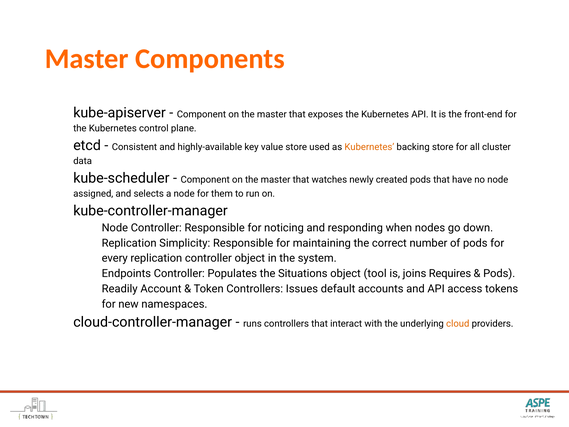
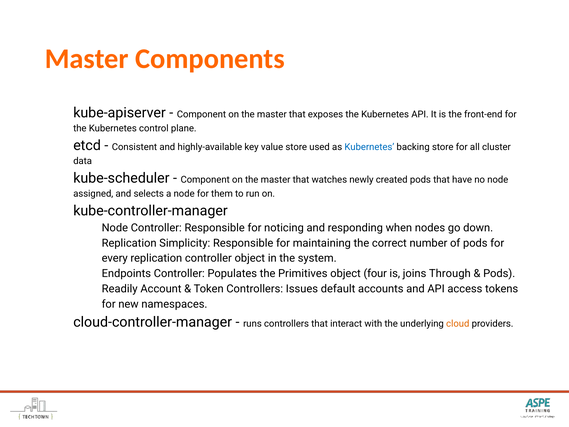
Kubernetes colour: orange -> blue (369, 147)
Situations: Situations -> Primitives (303, 273)
tool: tool -> four (375, 273)
Requires: Requires -> Through (450, 273)
